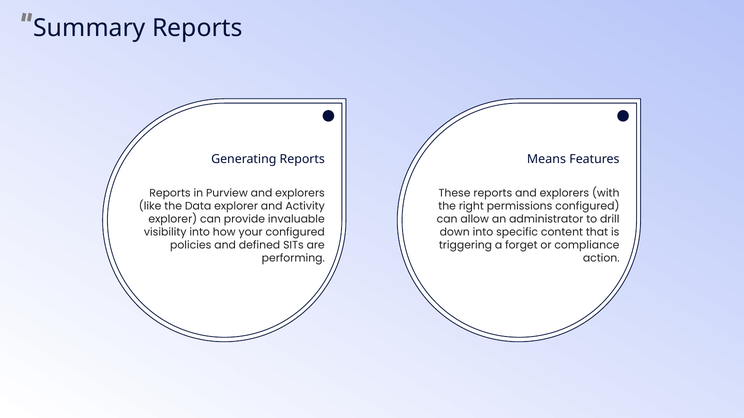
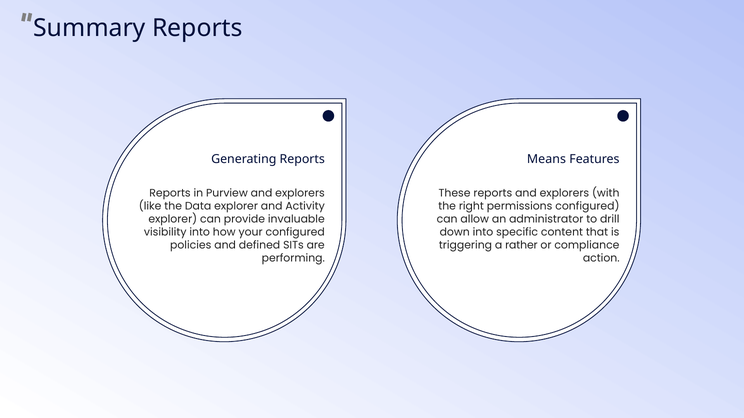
forget: forget -> rather (521, 246)
